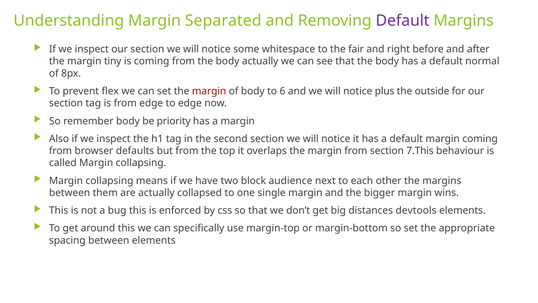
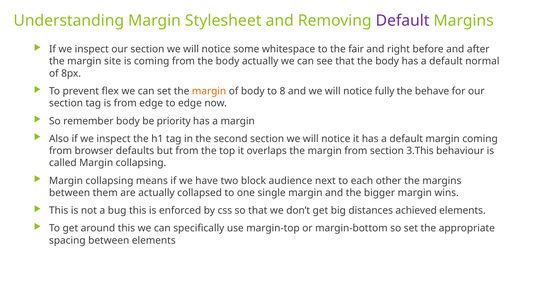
Separated: Separated -> Stylesheet (223, 21)
tiny: tiny -> site (113, 61)
margin colour: red -> orange (209, 91)
6: 6 -> 8 (282, 91)
plus: plus -> fully (385, 91)
outside: outside -> behave (432, 91)
7.This: 7.This -> 3.This (420, 151)
devtools: devtools -> achieved (416, 210)
